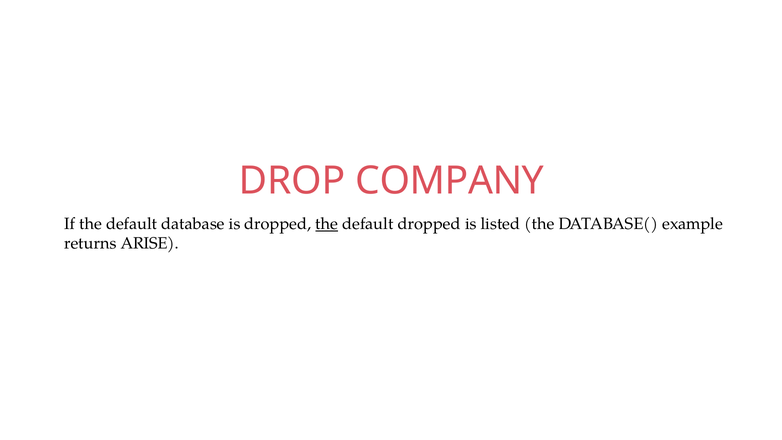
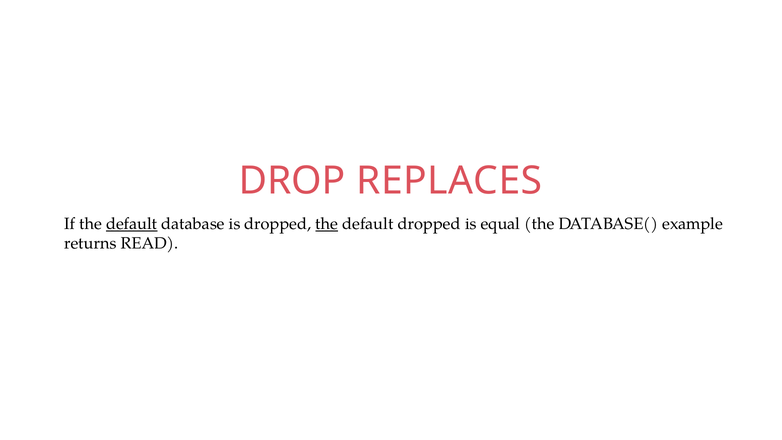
COMPANY: COMPANY -> REPLACES (449, 181)
default underline: none -> present (132, 224)
listed: listed -> equal (500, 224)
ARISE: ARISE -> READ (150, 244)
